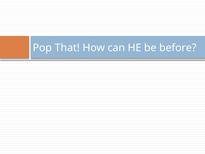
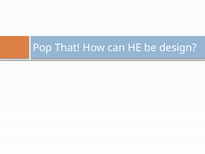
before: before -> design (178, 48)
